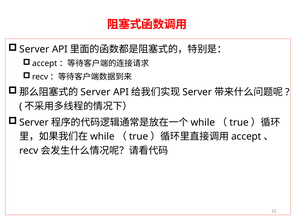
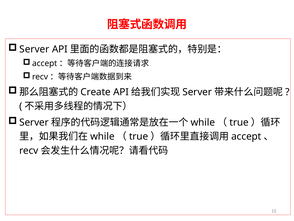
Server: Server -> Create (96, 92)
